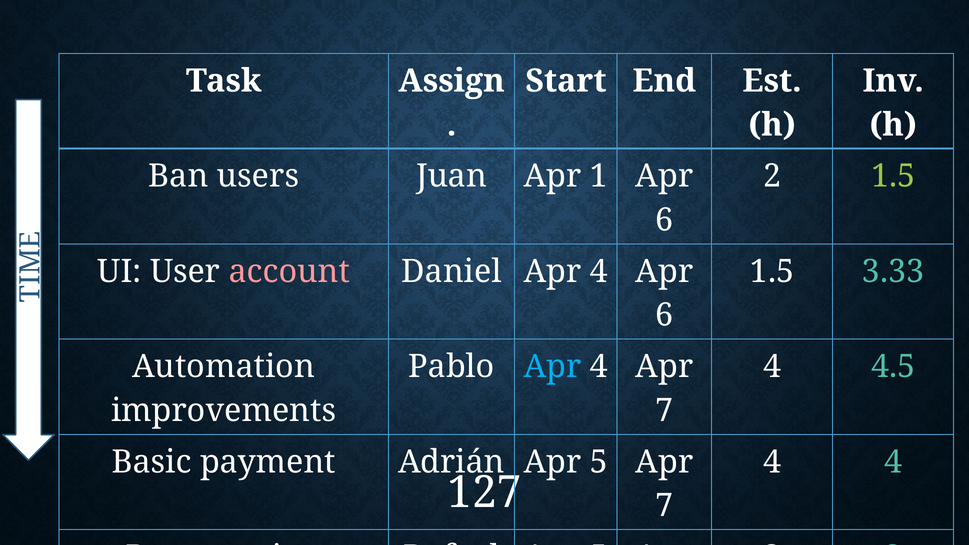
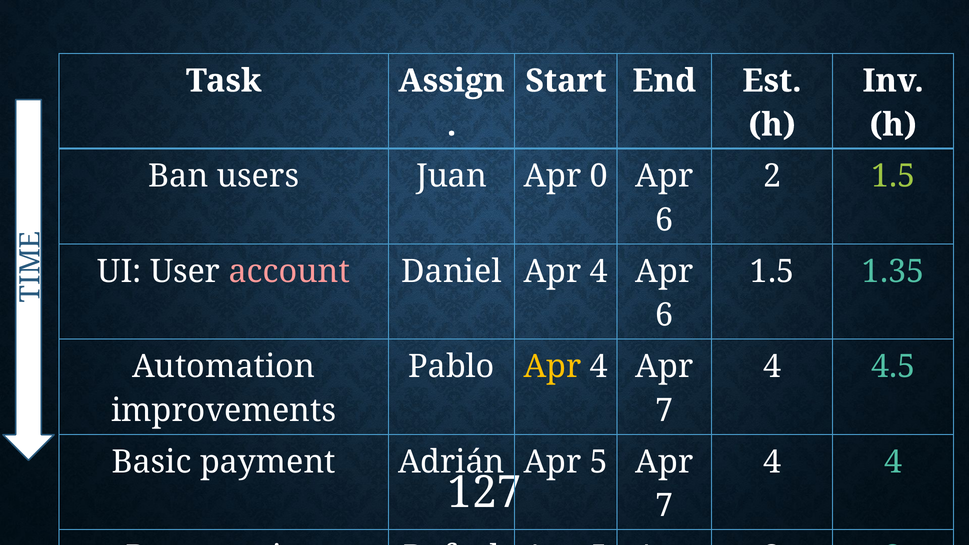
Apr 1: 1 -> 0 (599, 176)
3.33: 3.33 -> 1.35 (893, 271)
Apr colour: light blue -> yellow (553, 367)
